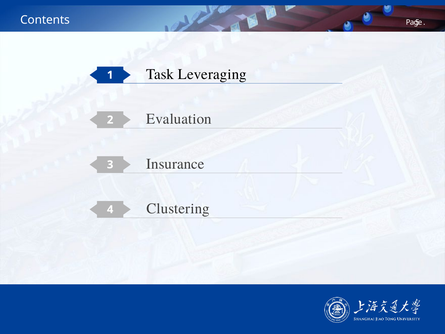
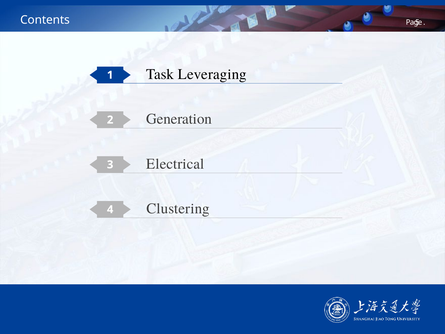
Evaluation: Evaluation -> Generation (179, 119)
Insurance: Insurance -> Electrical (175, 164)
